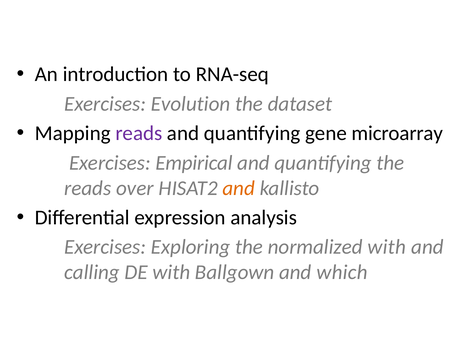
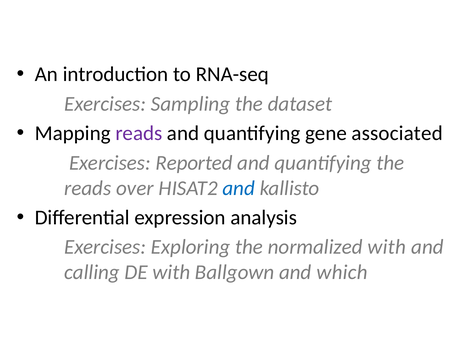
Evolution: Evolution -> Sampling (191, 104)
microarray: microarray -> associated (397, 133)
Empirical: Empirical -> Reported (194, 163)
and colour: orange -> blue (239, 188)
